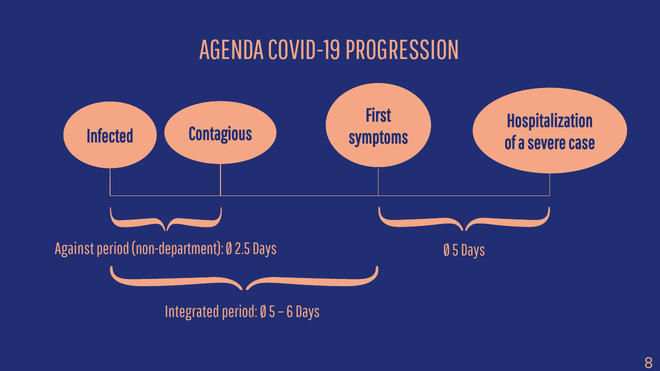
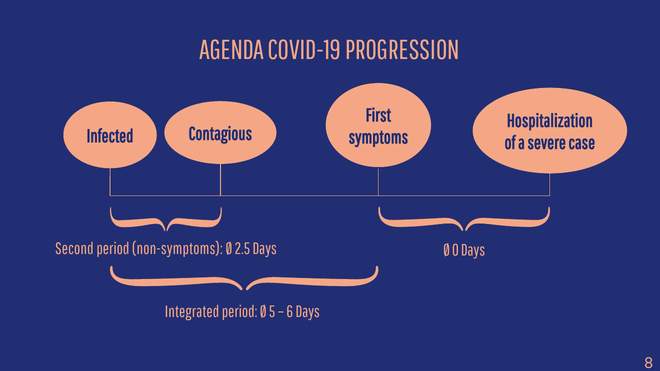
Against: Against -> Second (74, 249)
non-department: non-department -> non-symptoms (177, 249)
5: 5 -> 0 (455, 251)
